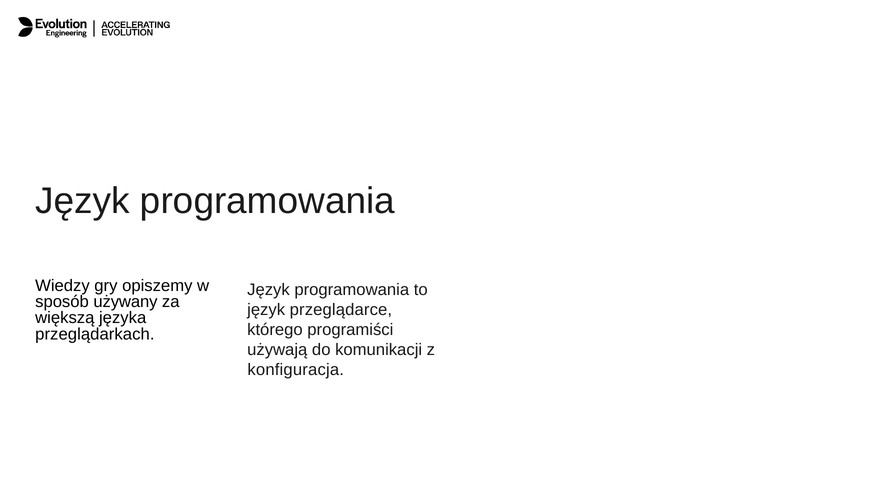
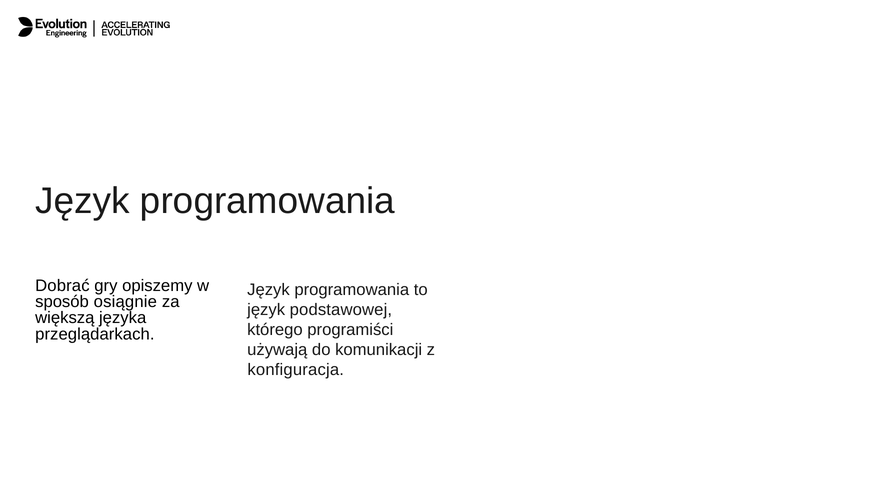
Wiedzy: Wiedzy -> Dobrać (62, 286)
używany: używany -> osiągnie (125, 302)
przeglądarce: przeglądarce -> podstawowej (341, 310)
